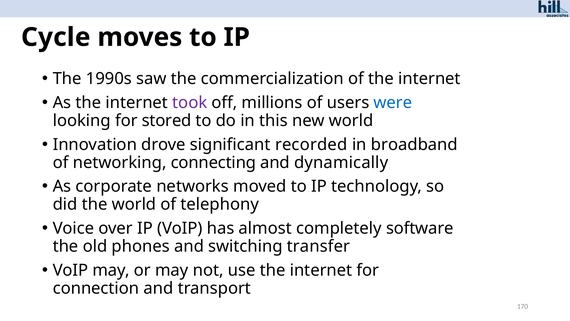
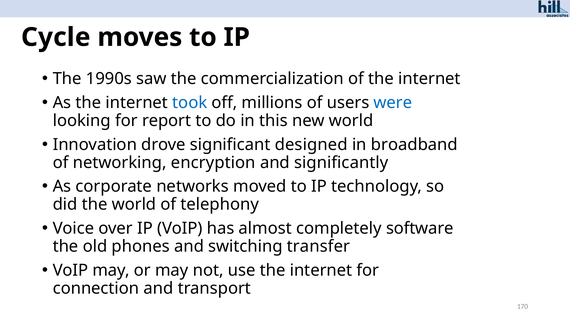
took colour: purple -> blue (190, 103)
stored: stored -> report (167, 120)
recorded: recorded -> designed (311, 144)
connecting: connecting -> encryption (213, 162)
dynamically: dynamically -> significantly (341, 162)
